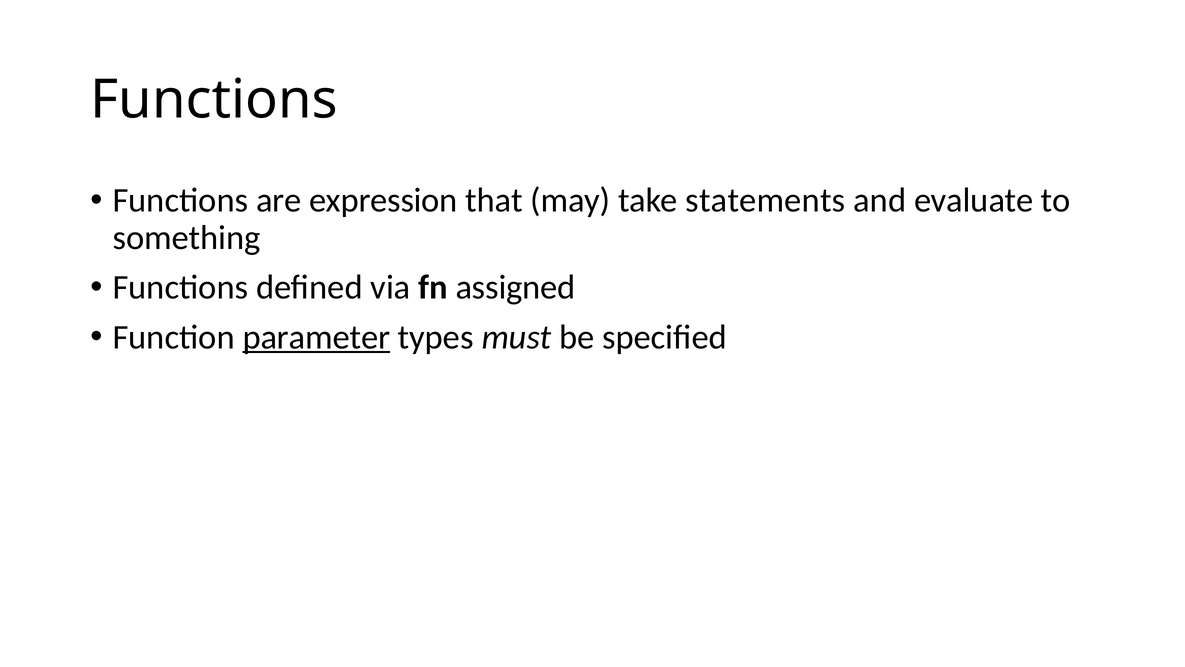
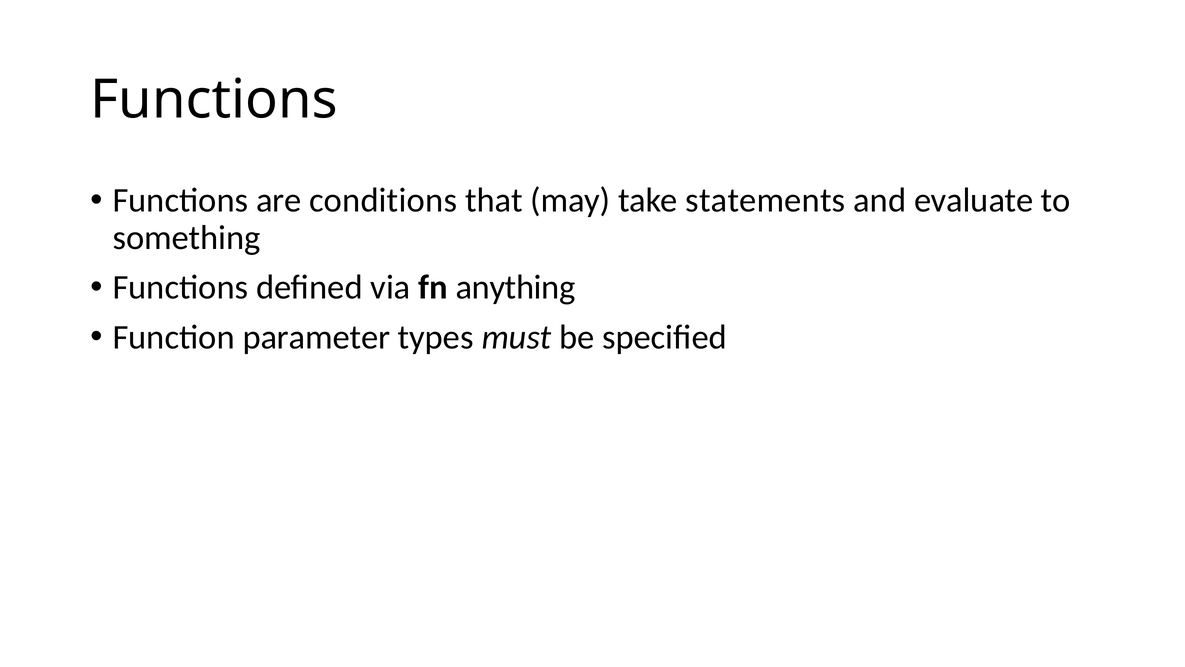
are expression: expression -> conditions (383, 200)
assigned: assigned -> anything (516, 287)
parameter underline: present -> none (316, 337)
